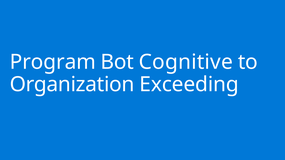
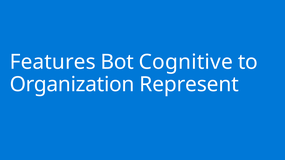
Program: Program -> Features (53, 62)
Exceeding: Exceeding -> Represent (189, 85)
